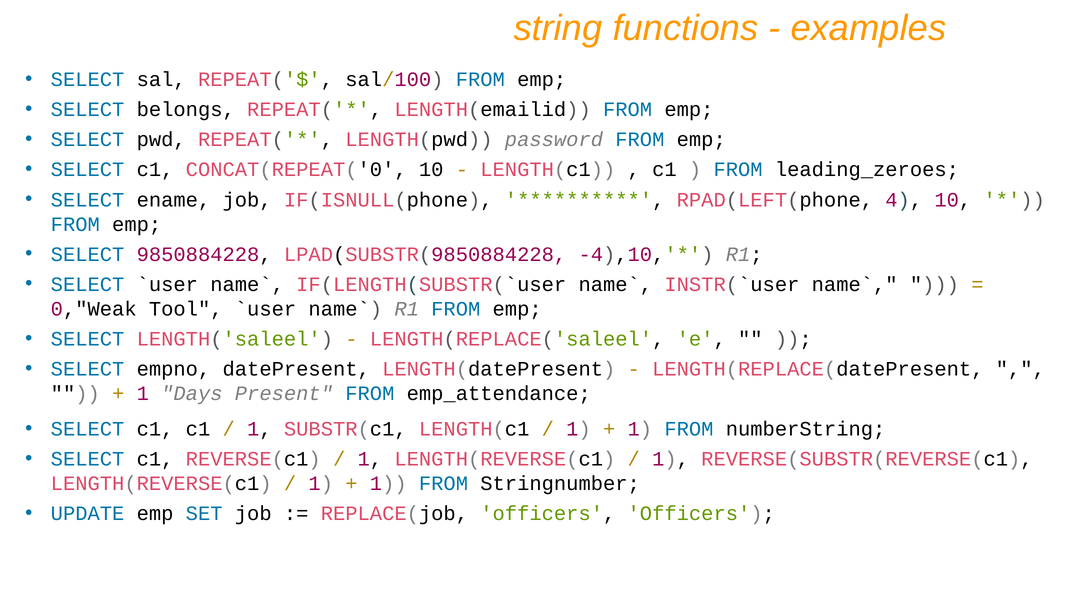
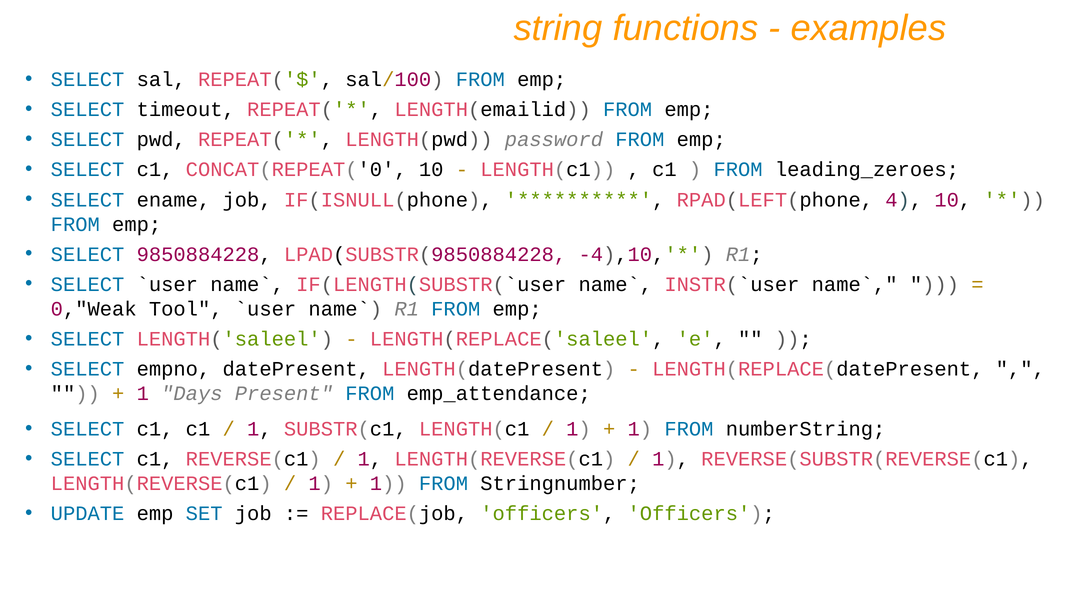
belongs: belongs -> timeout (186, 110)
